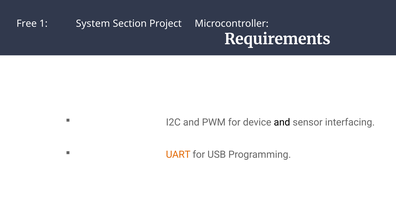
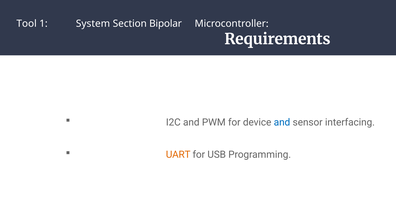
Free: Free -> Tool (27, 24)
Project: Project -> Bipolar (166, 24)
and colour: black -> blue (282, 122)
